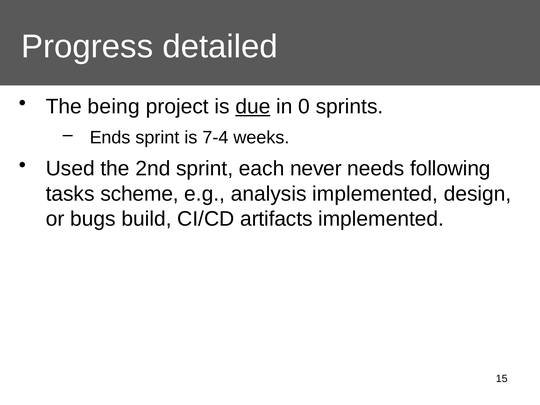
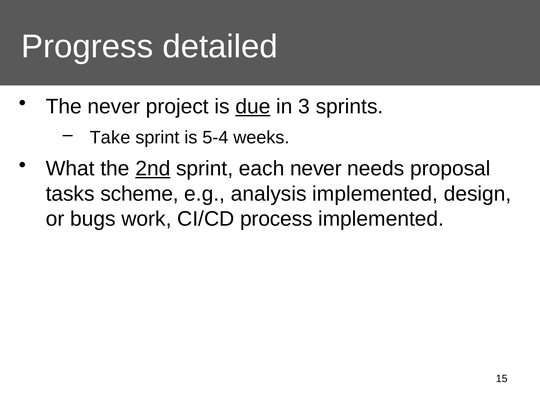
The being: being -> never (114, 107)
0: 0 -> 3 (304, 107)
Ends: Ends -> Take (110, 137)
7-4: 7-4 -> 5-4 (216, 137)
Used: Used -> What (70, 169)
2nd underline: none -> present (153, 169)
following: following -> proposal (450, 169)
build: build -> work (146, 219)
artifacts: artifacts -> process (276, 219)
